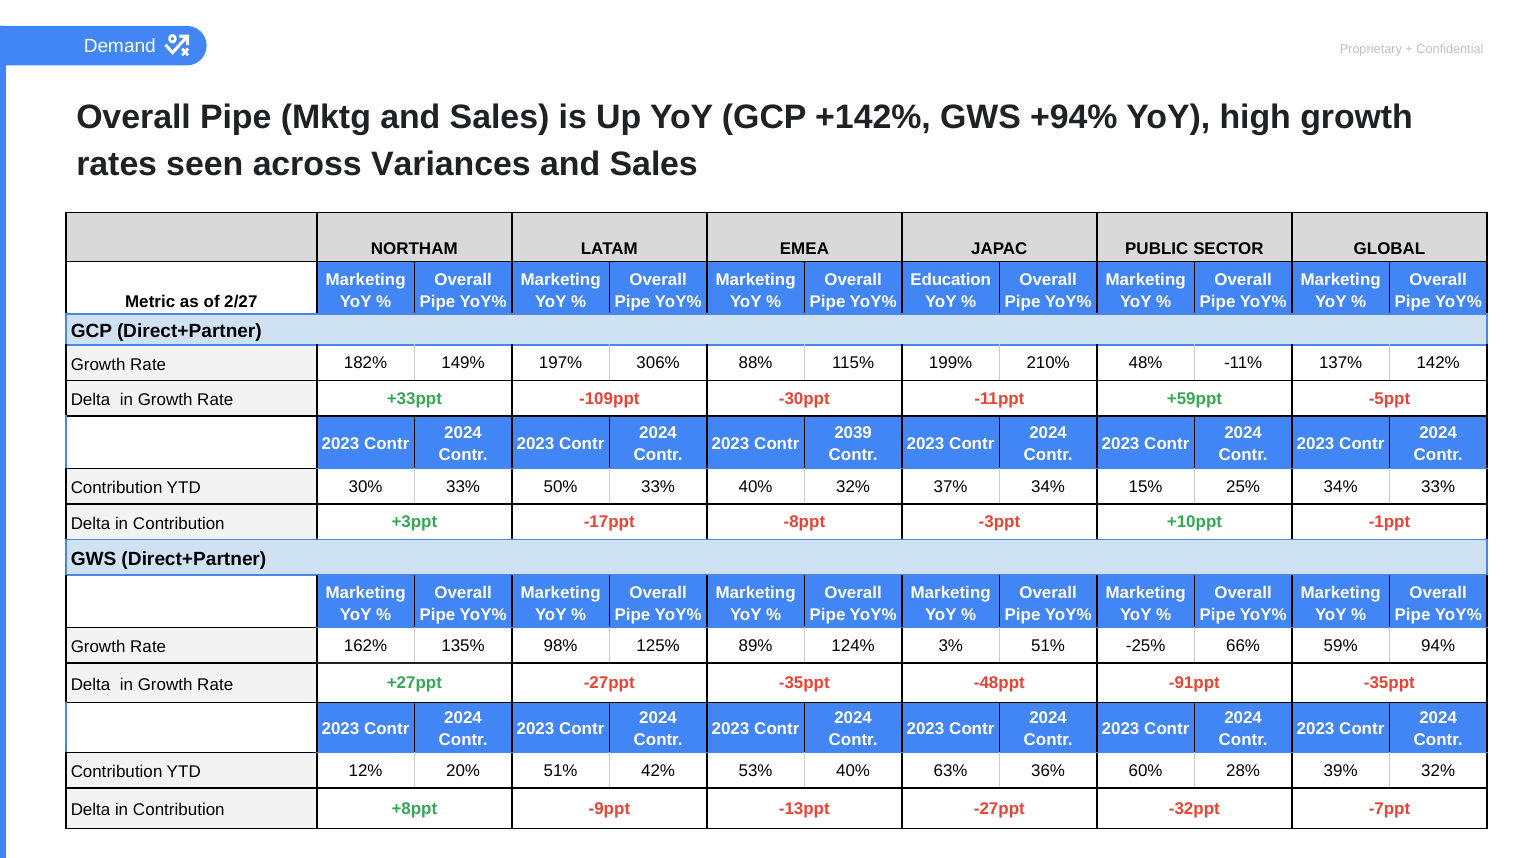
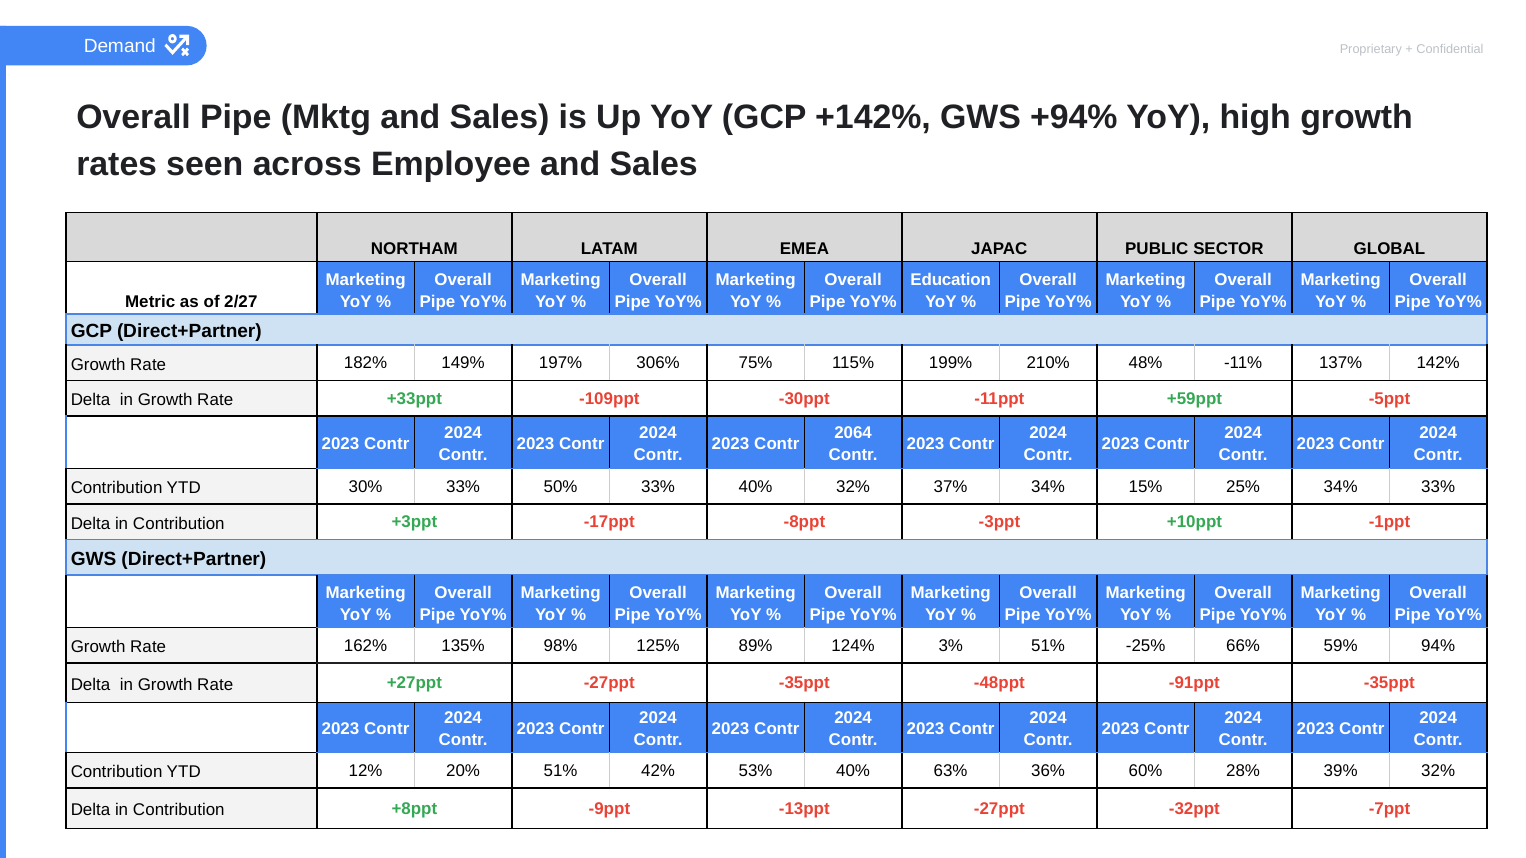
Variances: Variances -> Employee (451, 165)
88%: 88% -> 75% (756, 363)
2039: 2039 -> 2064 (853, 433)
